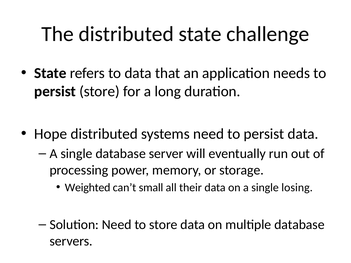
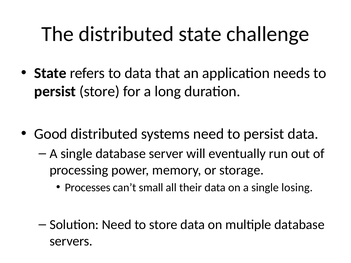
Hope: Hope -> Good (51, 134)
Weighted: Weighted -> Processes (88, 188)
